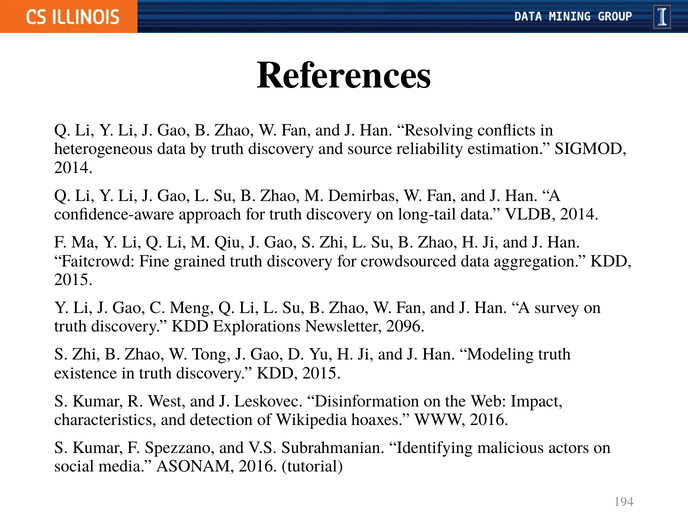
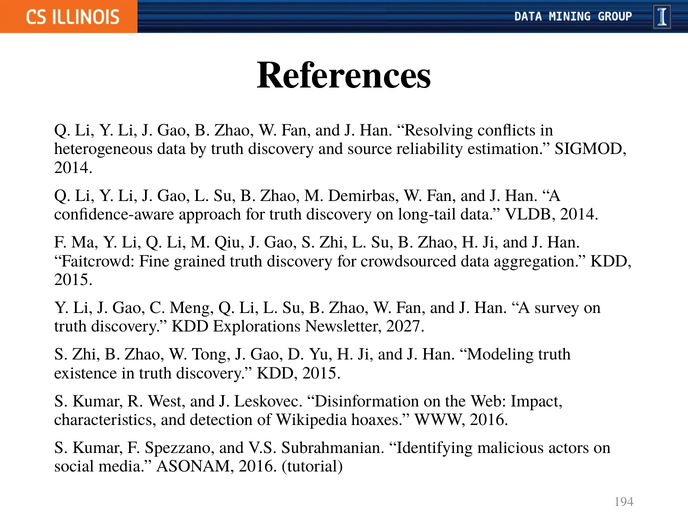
2096: 2096 -> 2027 (406, 326)
